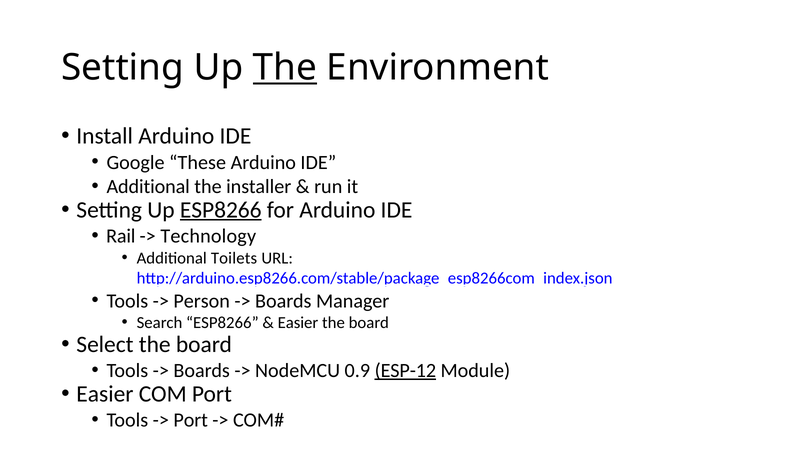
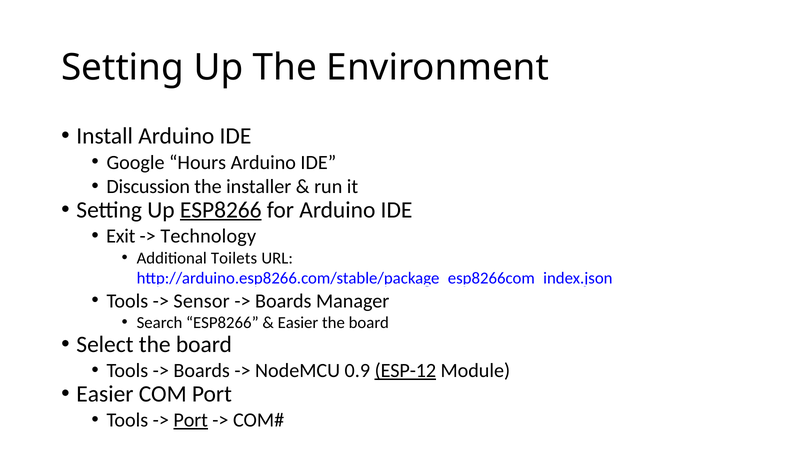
The underline: present -> none (285, 68)
These: These -> Hours (198, 162)
Additional: Additional -> Discussion (148, 187)
Rail: Rail -> Exit (121, 236)
Person: Person -> Sensor (202, 301)
Port underline: none -> present (191, 420)
